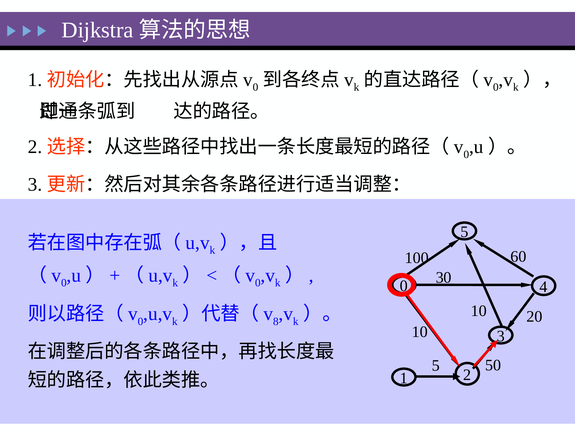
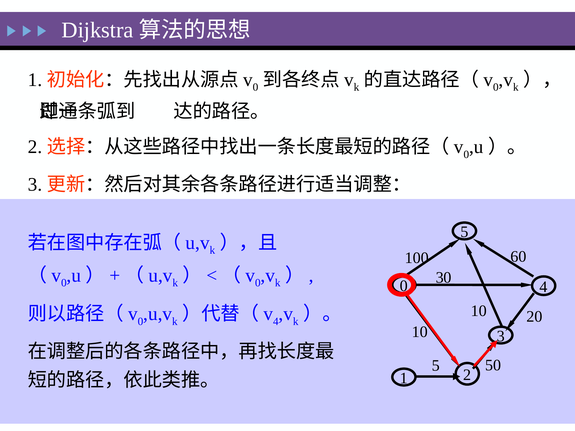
8: 8 -> 4 (276, 322)
